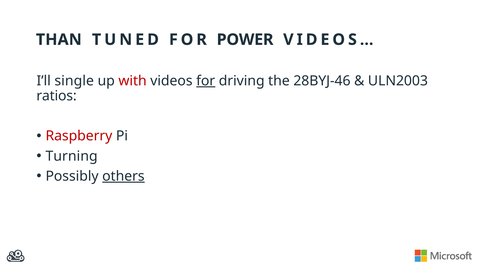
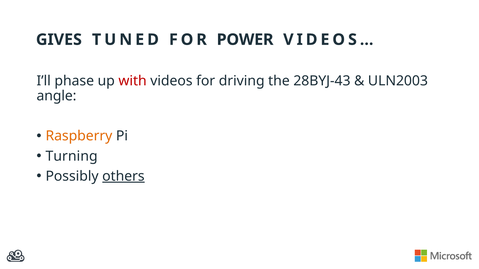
THAN: THAN -> GIVES (59, 40)
single: single -> phase (74, 81)
for underline: present -> none (206, 81)
28BYJ-46: 28BYJ-46 -> 28BYJ-43 (322, 81)
ratios: ratios -> angle (56, 96)
Raspberry colour: red -> orange (79, 136)
